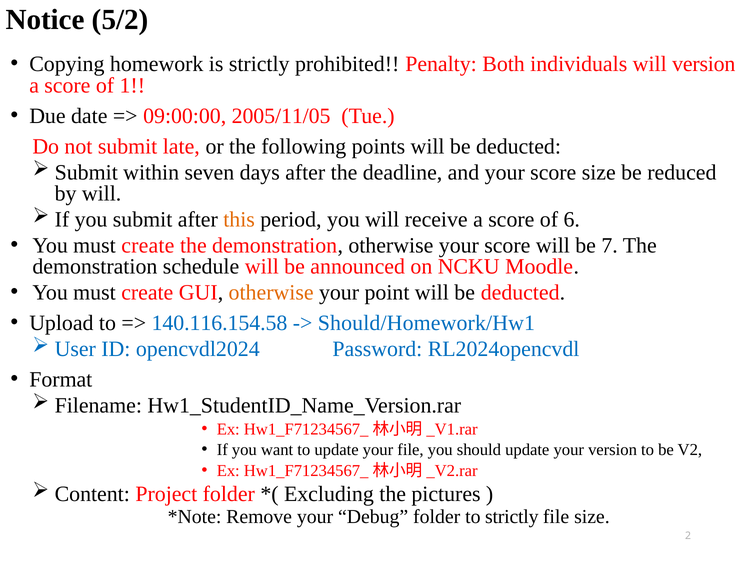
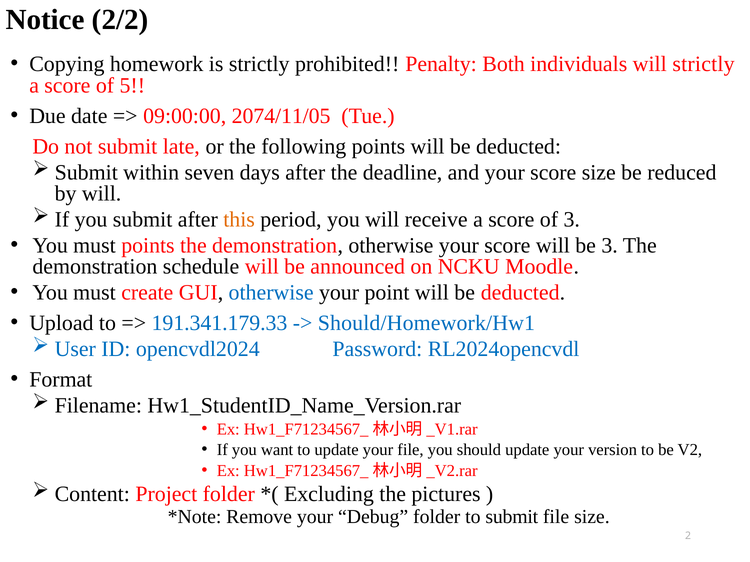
5/2: 5/2 -> 2/2 (120, 20)
will version: version -> strictly (704, 64)
1: 1 -> 5 (132, 85)
2005/11/05: 2005/11/05 -> 2074/11/05 (281, 116)
of 6: 6 -> 3 (572, 220)
create: create -> points (148, 246)
be 7: 7 -> 3 (610, 246)
otherwise colour: orange -> blue (271, 293)
140.116.154.58: 140.116.154.58 -> 191.341.179.33 (220, 323)
to strictly: strictly -> submit (512, 517)
